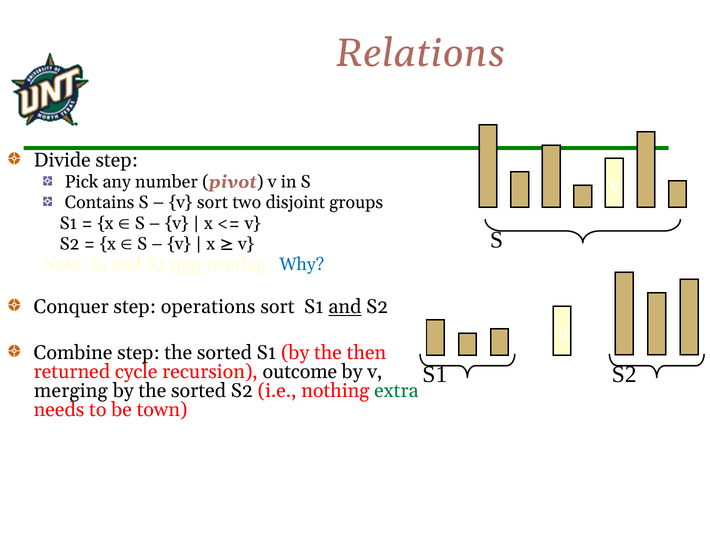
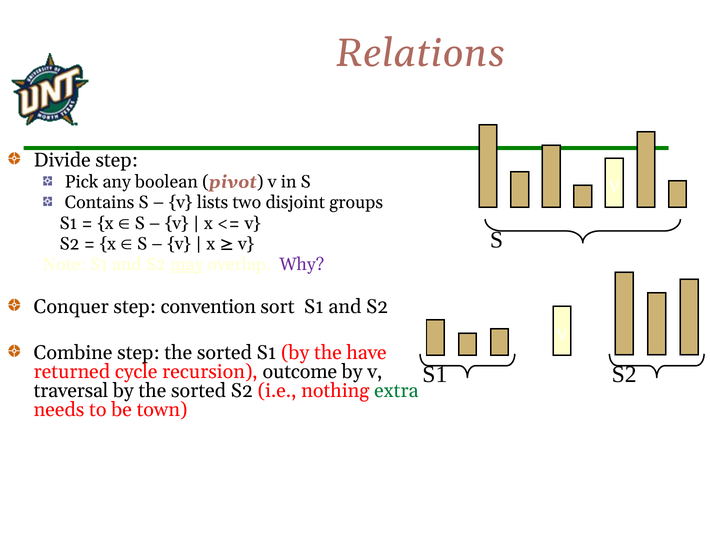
number: number -> boolean (166, 182)
v sort: sort -> lists (213, 202)
Why colour: blue -> purple (302, 264)
operations: operations -> convention (208, 307)
and underline: present -> none (345, 307)
then: then -> have (367, 352)
merging: merging -> traversal (71, 390)
